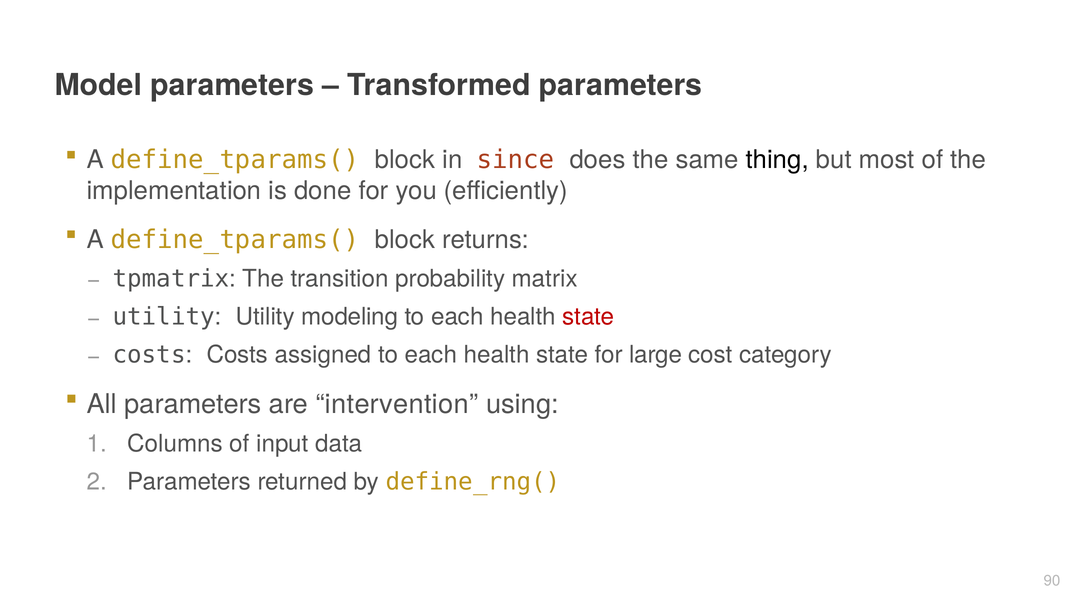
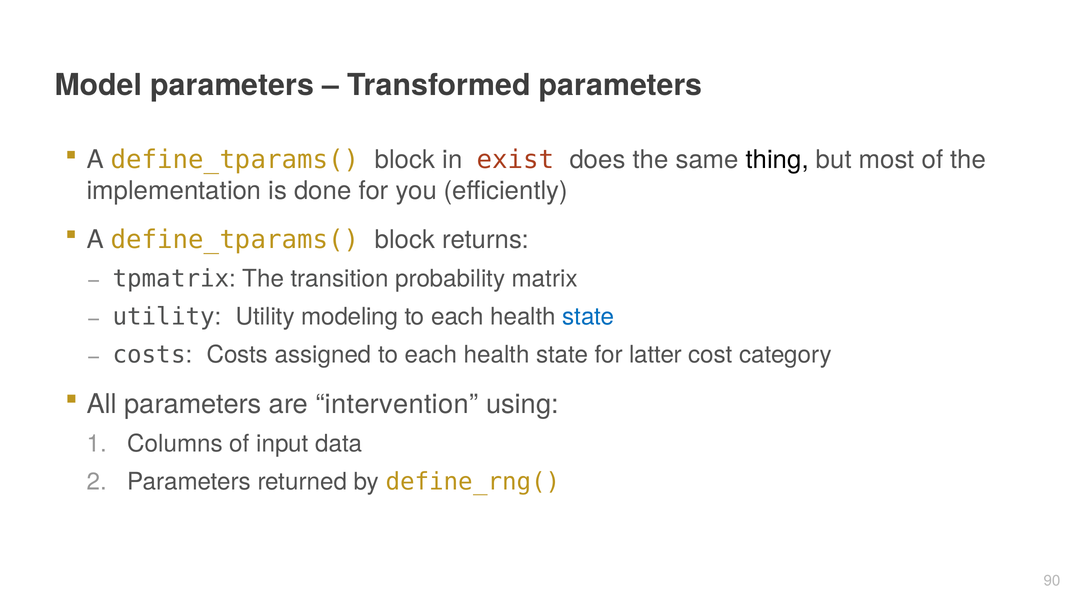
since: since -> exist (516, 160)
state colour: red -> blue (588, 317)
large: large -> latter (656, 355)
